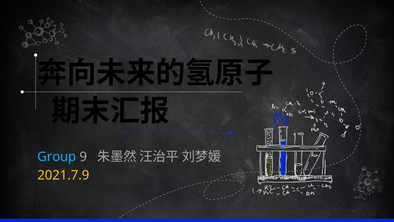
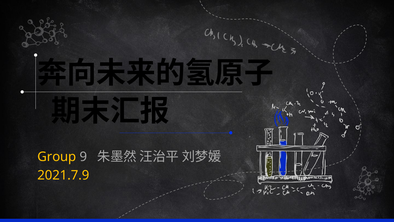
Group colour: light blue -> yellow (57, 157)
